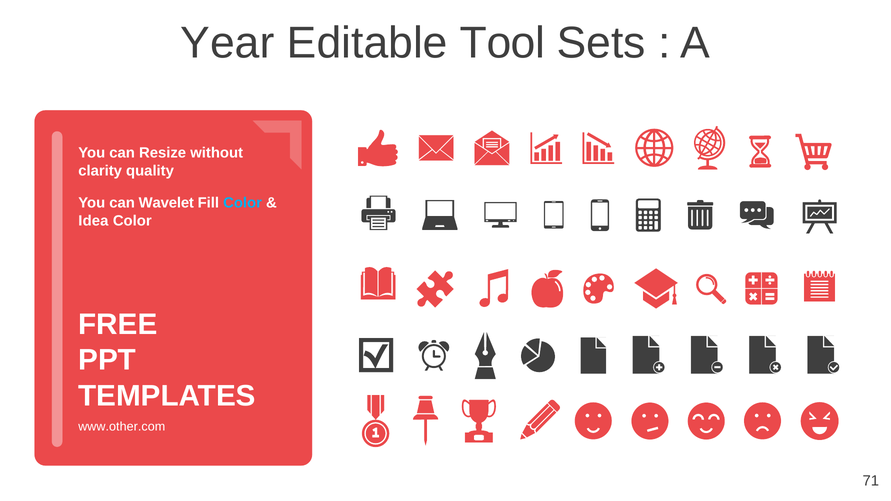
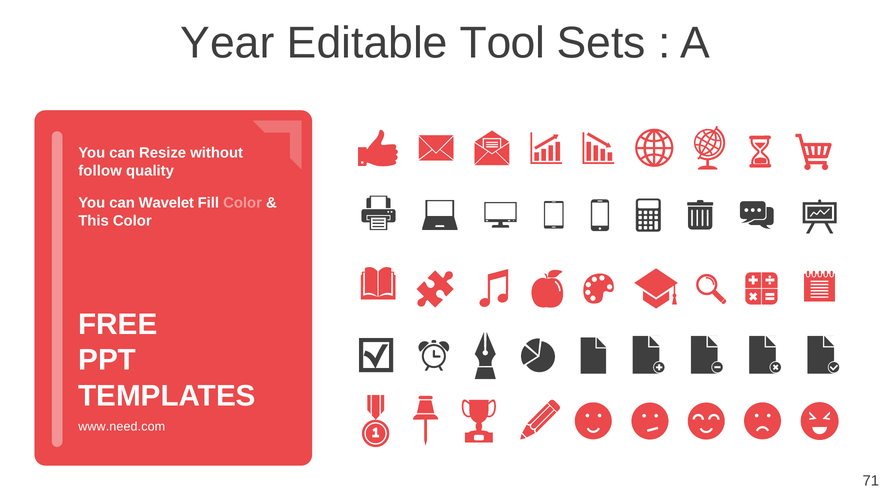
clarity: clarity -> follow (100, 171)
Color colour: light blue -> pink (243, 203)
Idea: Idea -> This (94, 221)
www.other.com: www.other.com -> www.need.com (122, 427)
